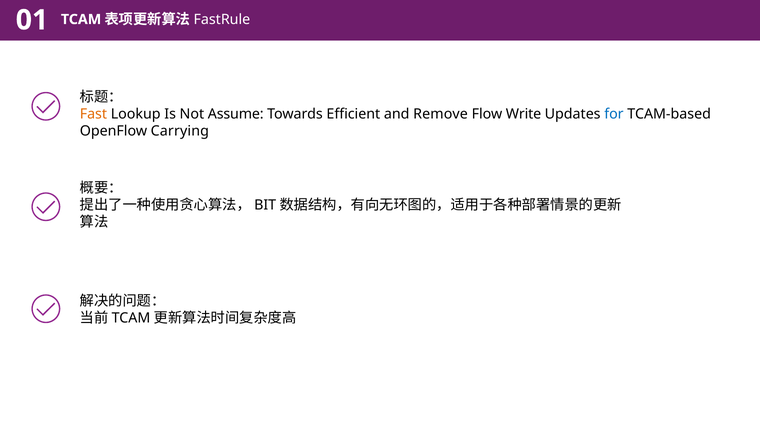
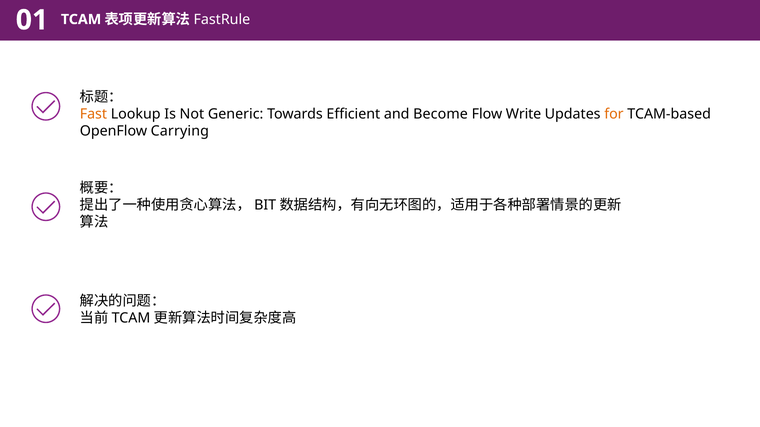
Assume: Assume -> Generic (236, 114)
Remove: Remove -> Become (441, 114)
for colour: blue -> orange (614, 114)
